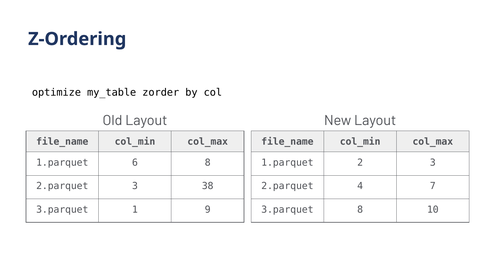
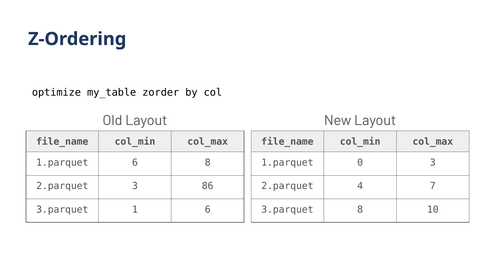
2: 2 -> 0 (360, 162)
38: 38 -> 86 (208, 186)
1 9: 9 -> 6 (208, 209)
